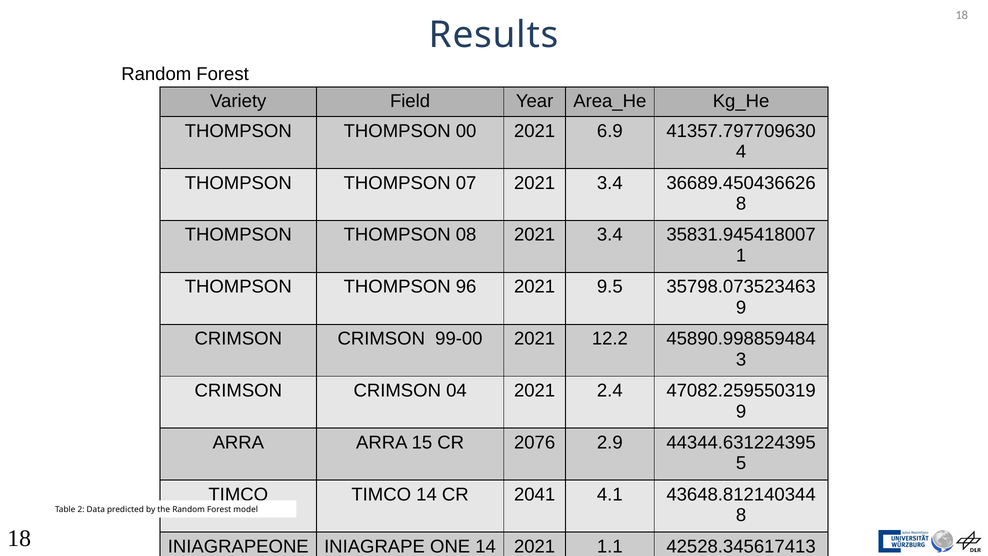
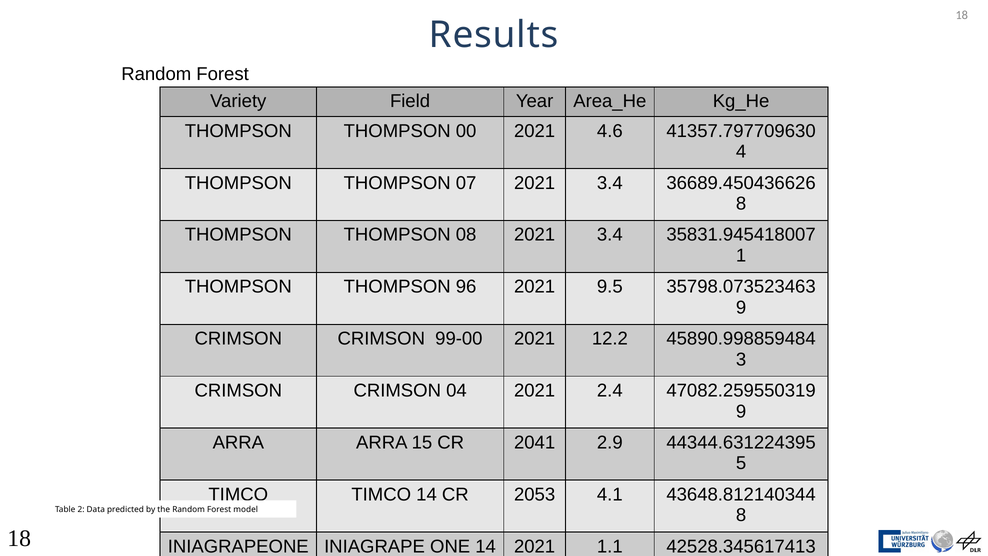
6.9: 6.9 -> 4.6 (610, 131)
2076: 2076 -> 2041 (535, 442)
2041: 2041 -> 2053 (535, 494)
